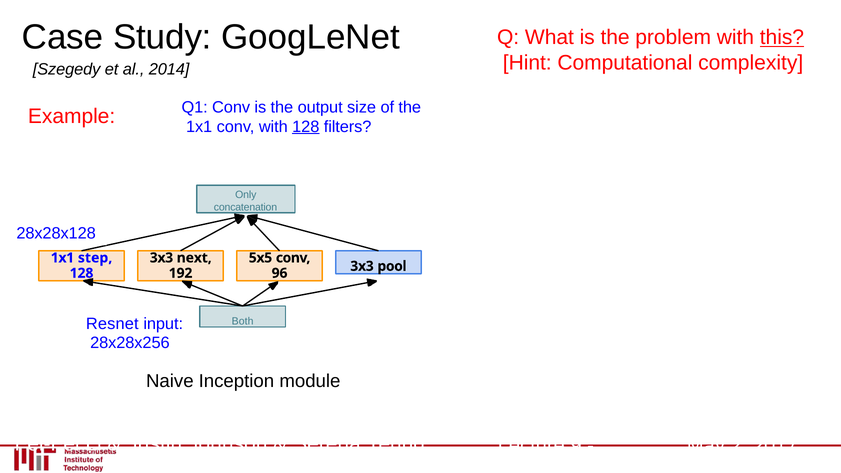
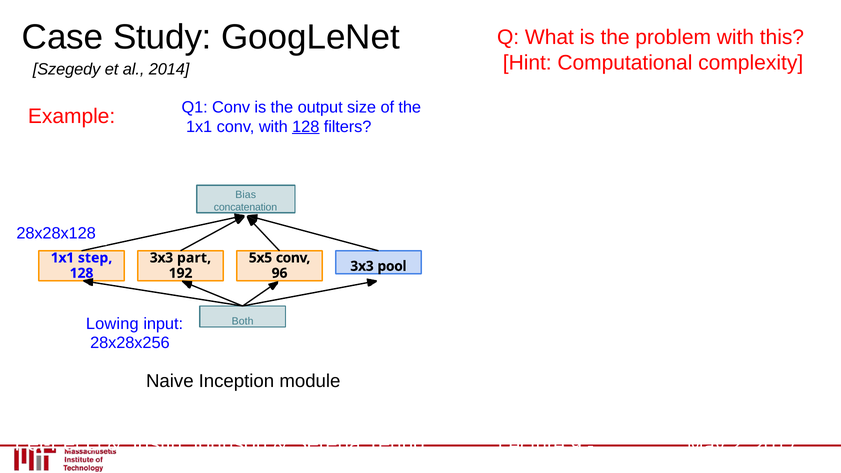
this underline: present -> none (782, 37)
Only: Only -> Bias (246, 195)
next: next -> part (194, 258)
Resnet: Resnet -> Lowing (112, 324)
